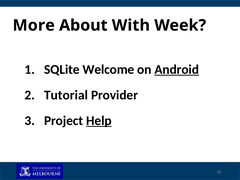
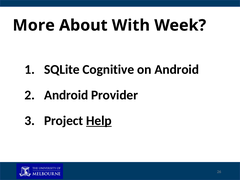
Welcome: Welcome -> Cognitive (108, 69)
Android underline: present -> none (177, 69)
Tutorial: Tutorial -> Android (66, 95)
